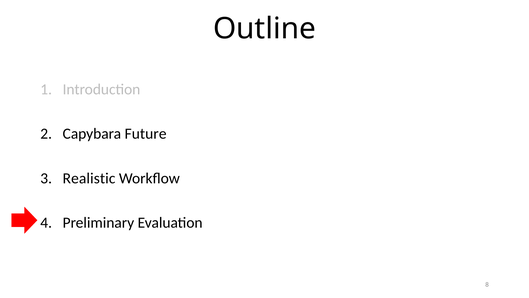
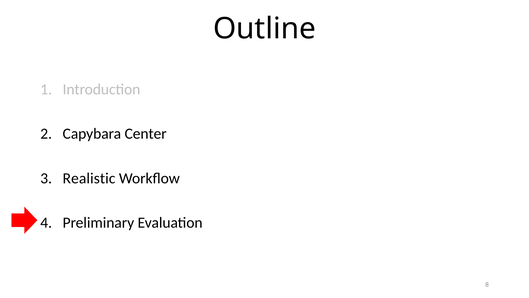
Future: Future -> Center (146, 134)
